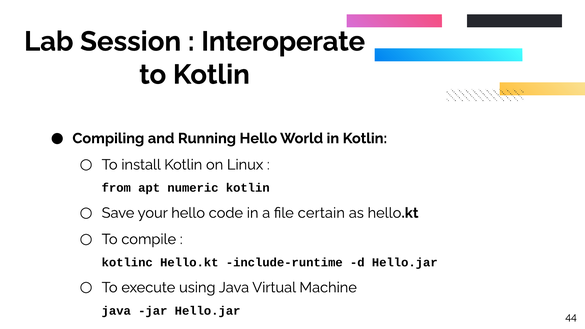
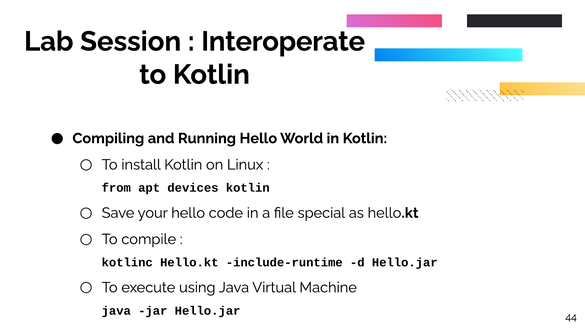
numeric: numeric -> devices (193, 188)
certain: certain -> special (321, 213)
